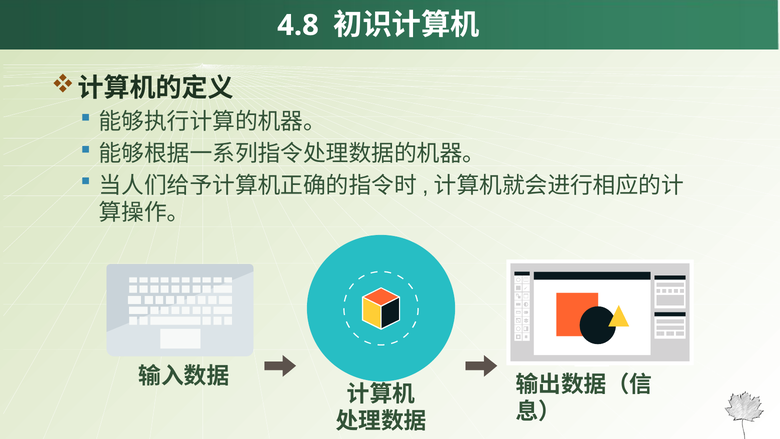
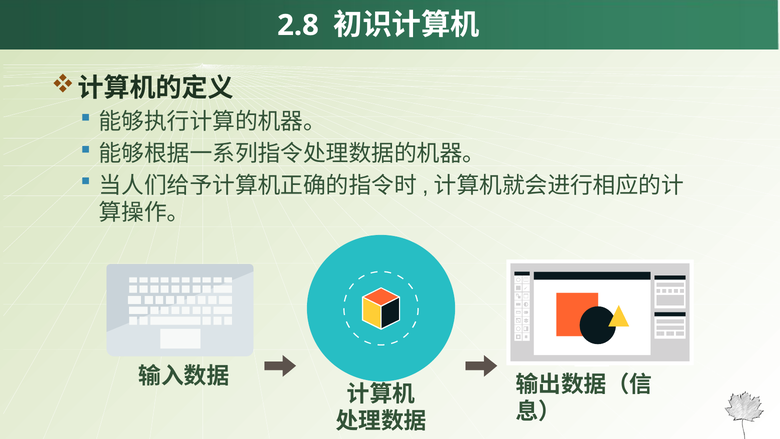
4.8: 4.8 -> 2.8 (298, 25)
